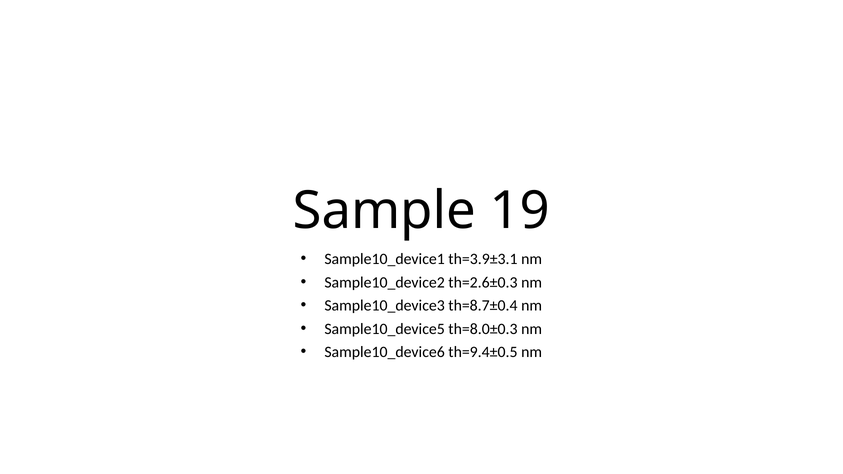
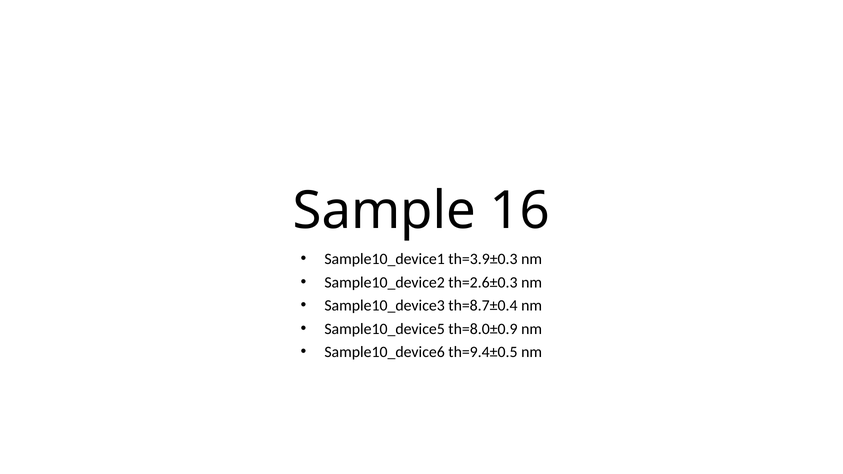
19: 19 -> 16 (520, 211)
th=3.9±3.1: th=3.9±3.1 -> th=3.9±0.3 (483, 259)
th=8.0±0.3: th=8.0±0.3 -> th=8.0±0.9 (483, 329)
